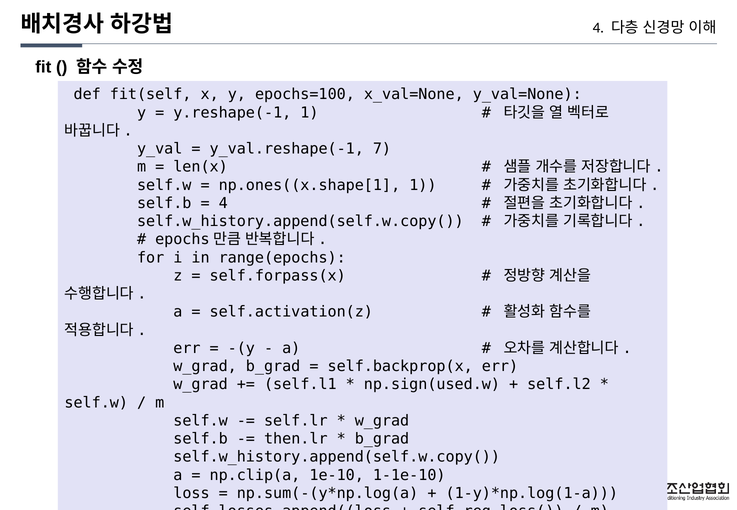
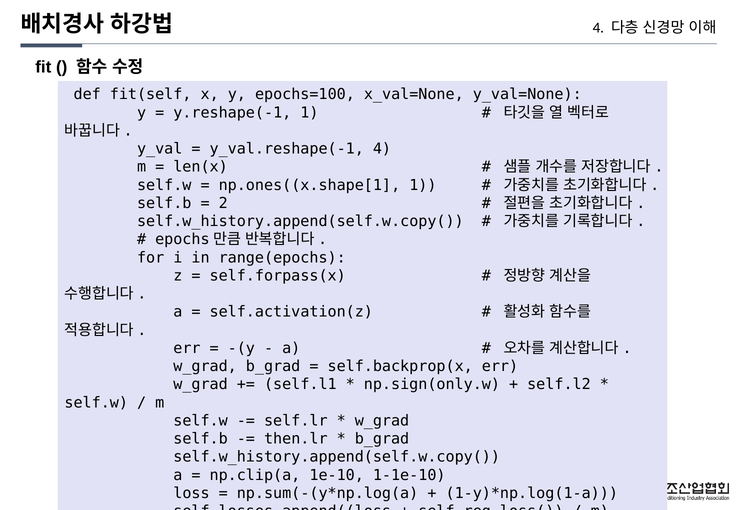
y_val.reshape(-1 7: 7 -> 4 (382, 149)
4: 4 -> 2 (223, 203)
np.sign(used.w: np.sign(used.w -> np.sign(only.w (432, 385)
